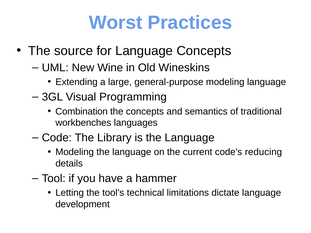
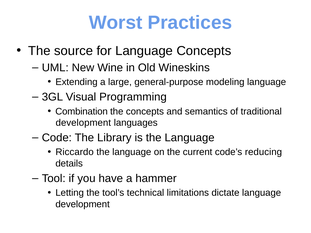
workbenches: workbenches -> development (83, 123)
Modeling: Modeling -> Riccardo (75, 152)
